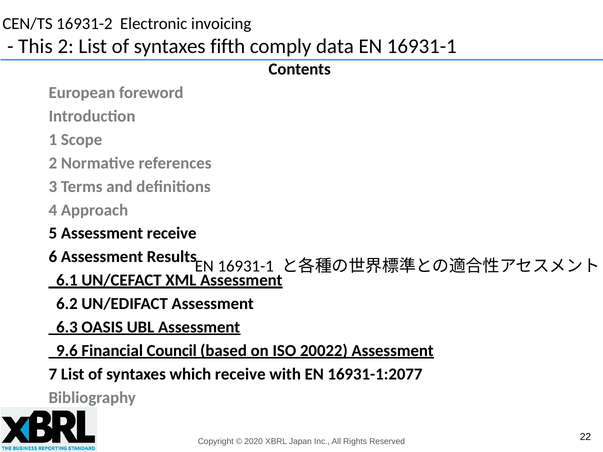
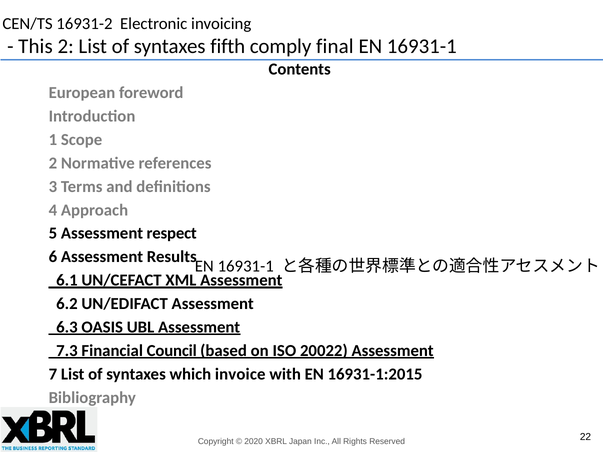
data: data -> final (335, 47)
Assessment receive: receive -> respect (172, 234)
9.6: 9.6 -> 7.3 (67, 351)
which receive: receive -> invoice (240, 374)
16931-1:2077: 16931-1:2077 -> 16931-1:2015 (375, 374)
